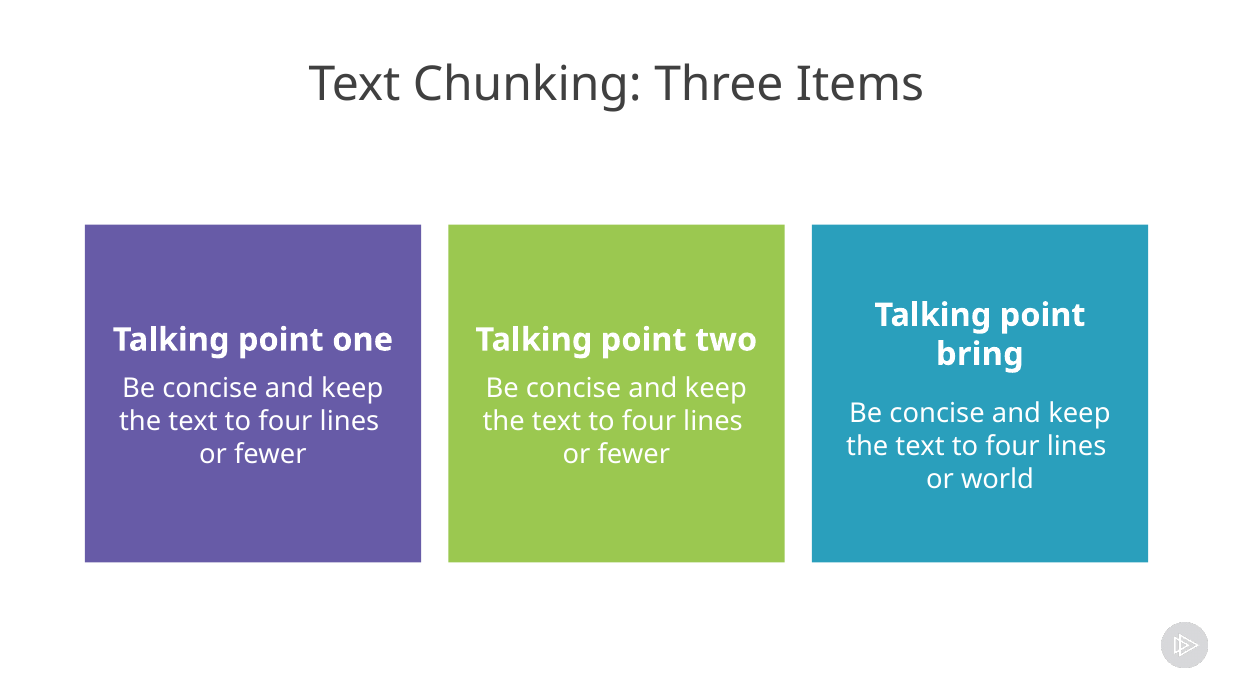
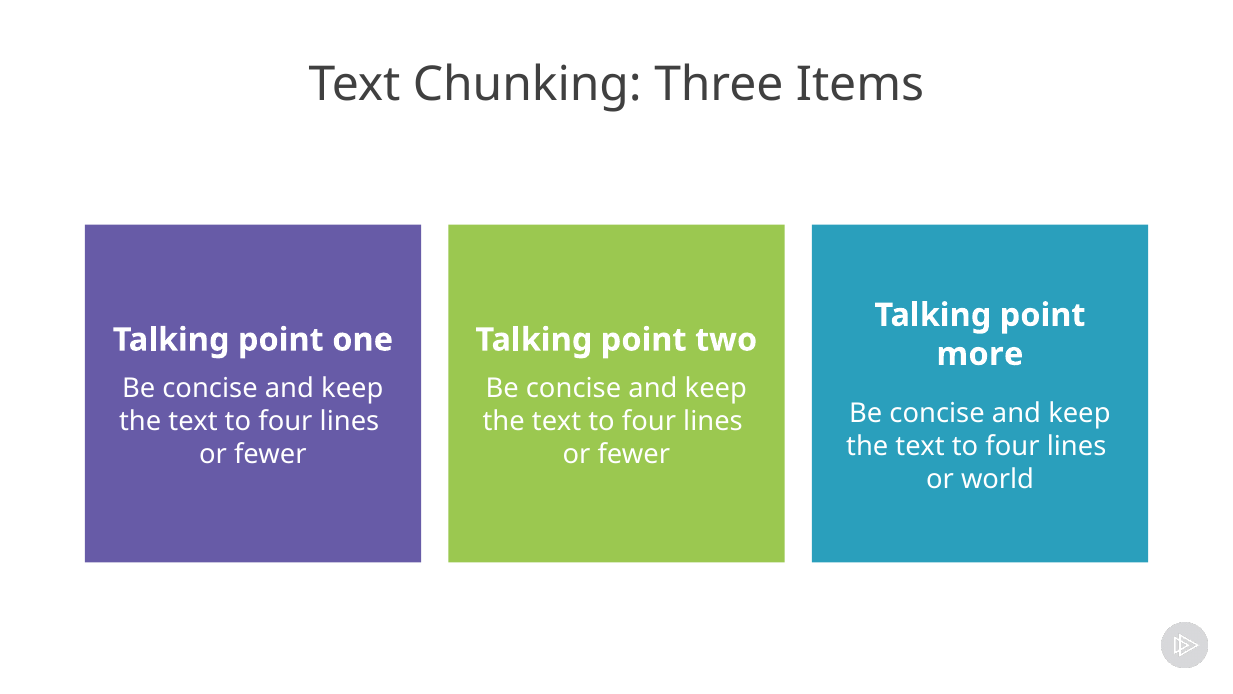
bring: bring -> more (980, 354)
